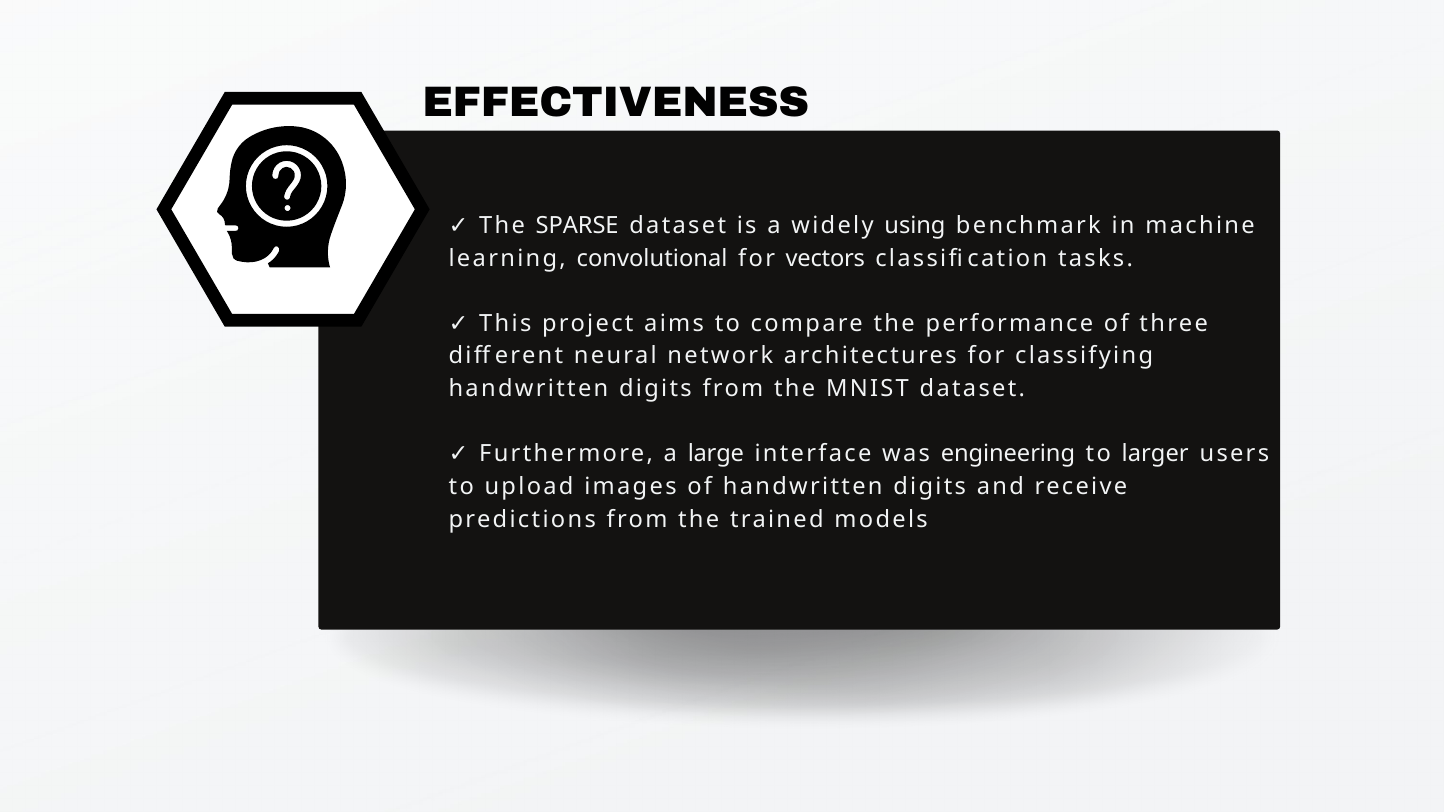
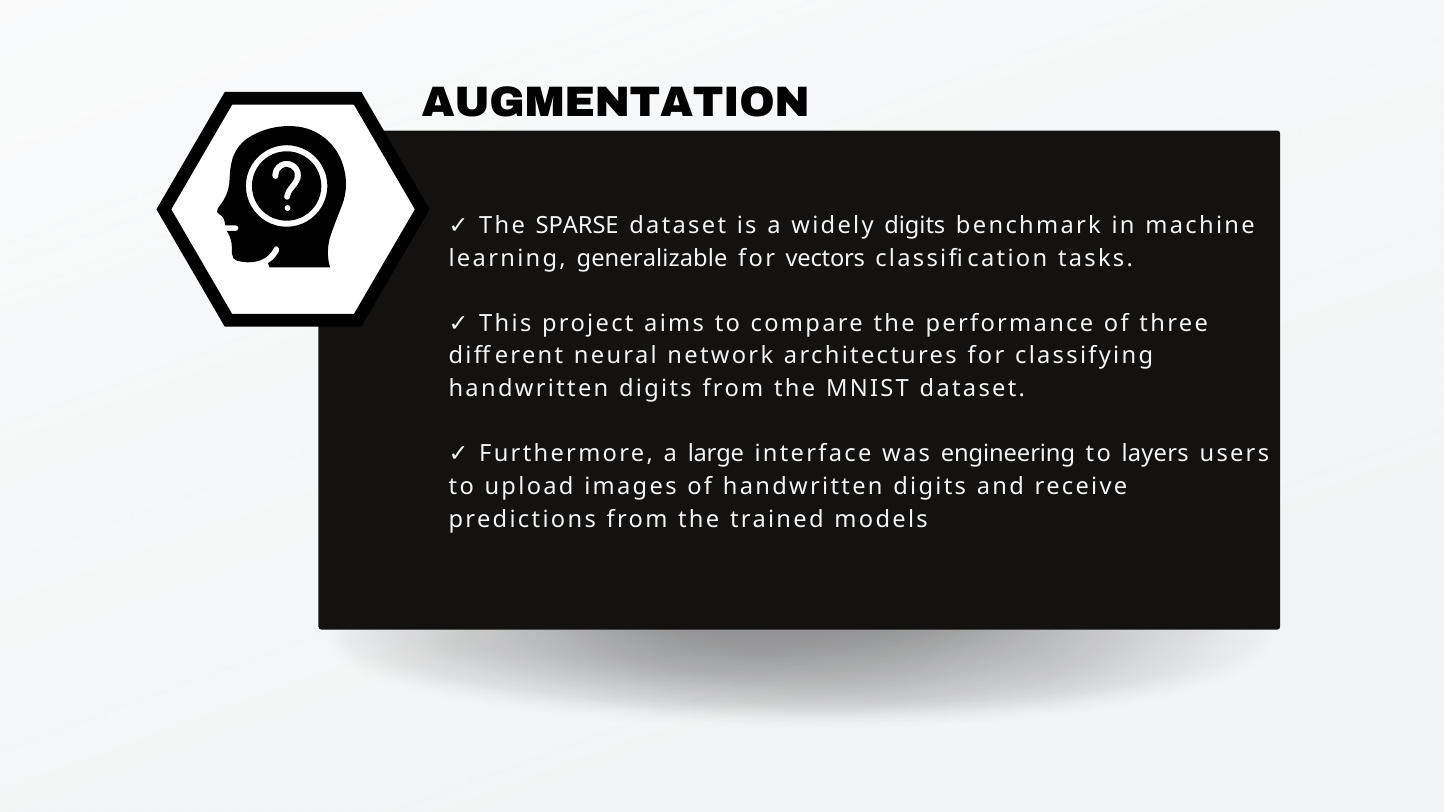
EFFECTIVENESS: EFFECTIVENESS -> AUGMENTATION (616, 102)
widely using: using -> digits (915, 226)
convolutional: convolutional -> generalizable (652, 258)
larger: larger -> layers (1155, 454)
